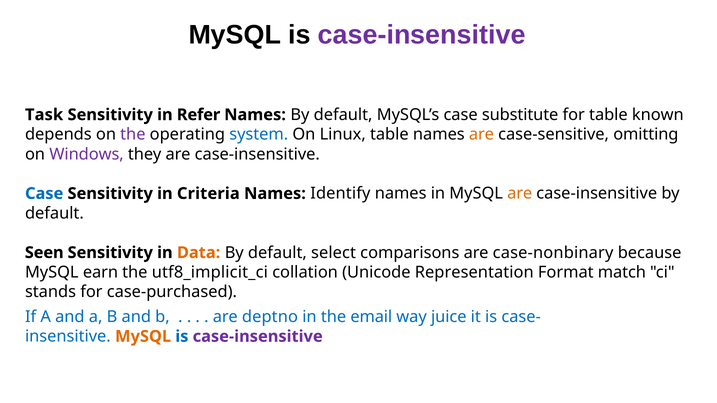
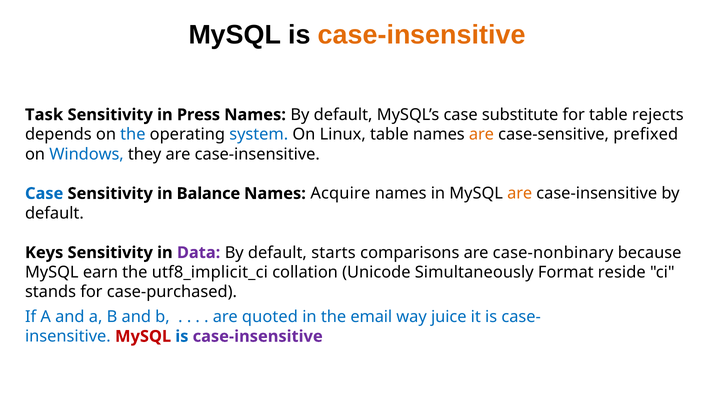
case-insensitive colour: purple -> orange (422, 35)
Refer: Refer -> Press (198, 115)
known: known -> rejects (658, 115)
the colour: purple -> blue (133, 135)
omitting: omitting -> prefixed (646, 135)
Windows colour: purple -> blue (86, 154)
Criteria: Criteria -> Balance (208, 194)
Identify: Identify -> Acquire (340, 194)
Seen: Seen -> Keys (44, 253)
Data colour: orange -> purple (199, 253)
select: select -> starts (333, 253)
Representation: Representation -> Simultaneously (474, 273)
match: match -> reside (622, 273)
deptno: deptno -> quoted (270, 317)
MySQL colour: orange -> red (143, 337)
